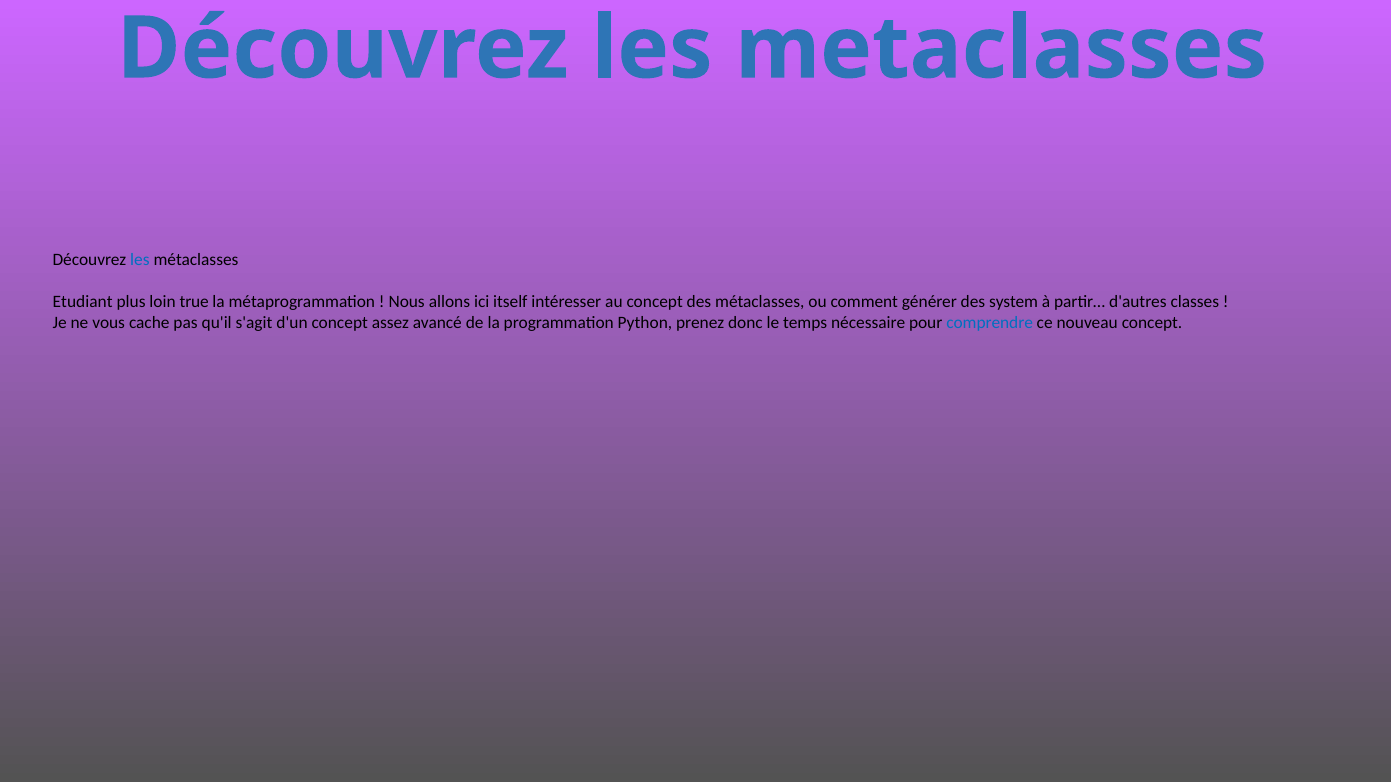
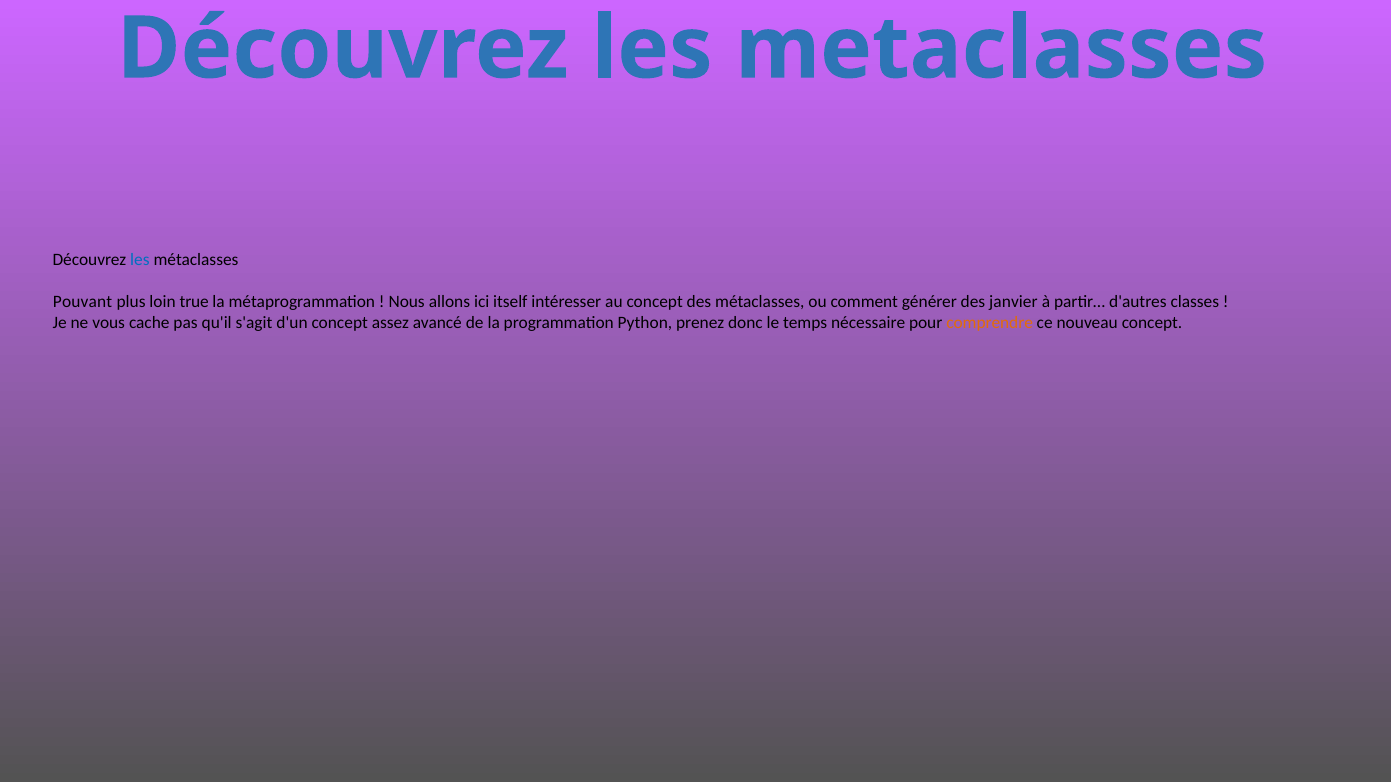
Etudiant: Etudiant -> Pouvant (83, 302)
system: system -> janvier (1013, 302)
comprendre colour: blue -> orange (990, 323)
